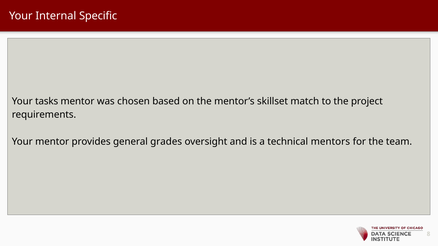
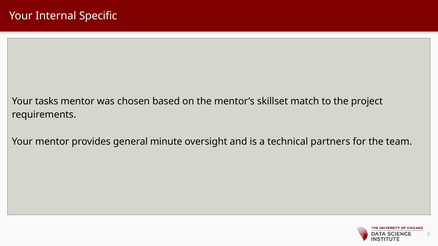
grades: grades -> minute (166, 142)
mentors: mentors -> partners (330, 142)
